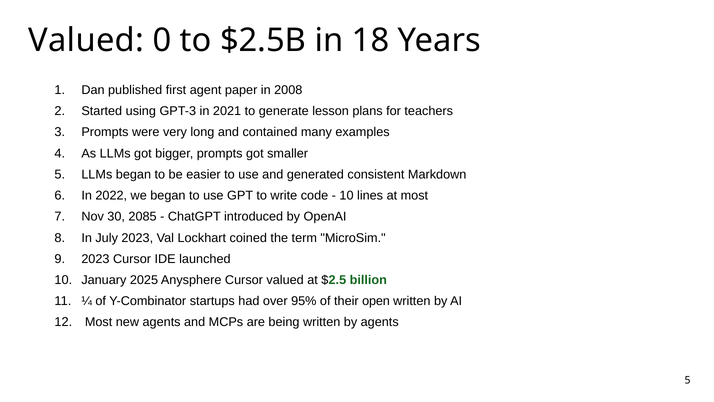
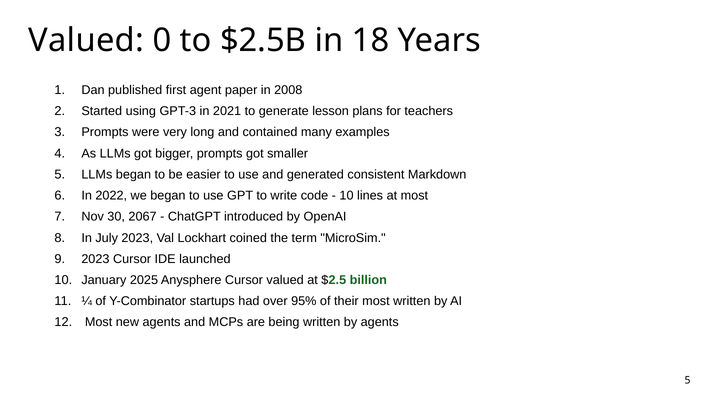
2085: 2085 -> 2067 (143, 216)
their open: open -> most (376, 301)
